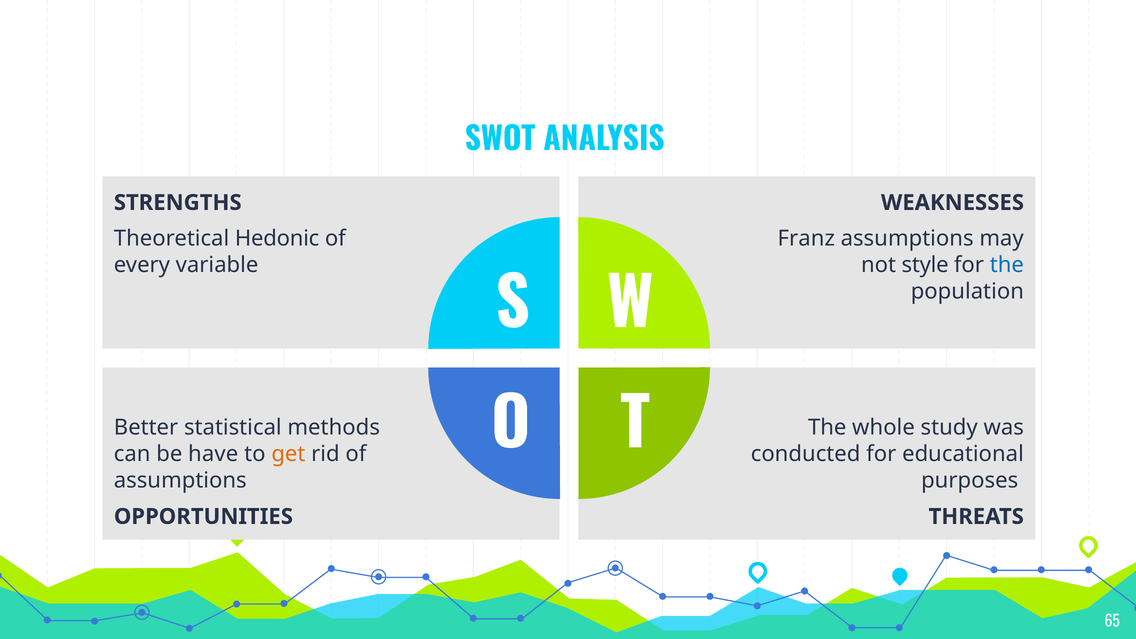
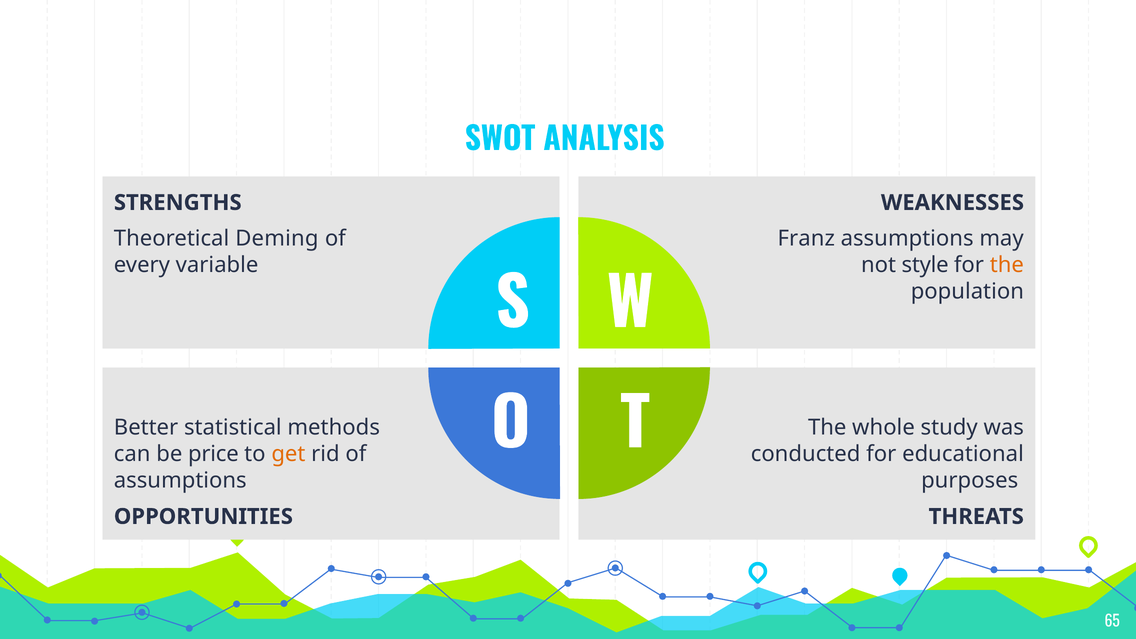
Hedonic: Hedonic -> Deming (277, 239)
the colour: blue -> orange (1007, 265)
have: have -> price (213, 454)
